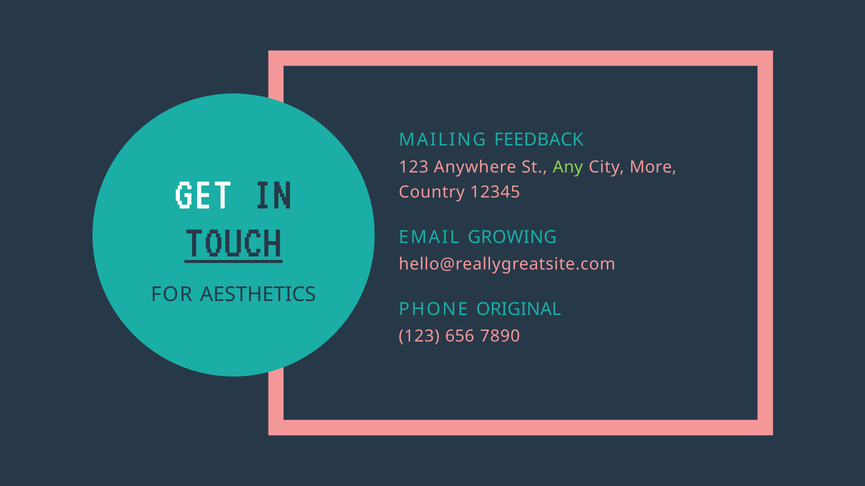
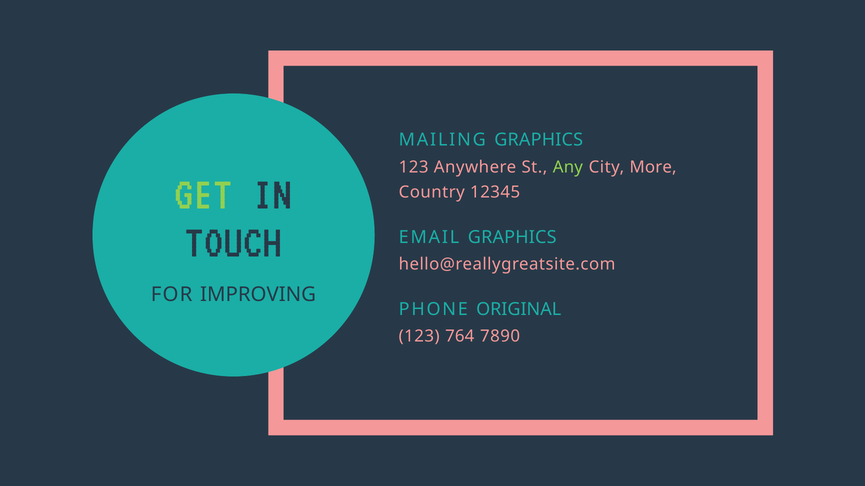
MAILING FEEDBACK: FEEDBACK -> GRAPHICS (539, 140)
GET colour: white -> light green (204, 193)
TOUCH underline: present -> none (233, 241)
EMAIL GROWING: GROWING -> GRAPHICS (512, 237)
AESTHETICS: AESTHETICS -> IMPROVING (258, 295)
656: 656 -> 764 (460, 337)
